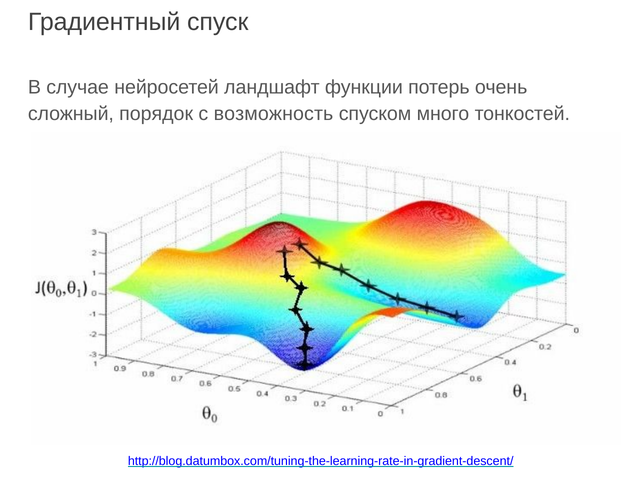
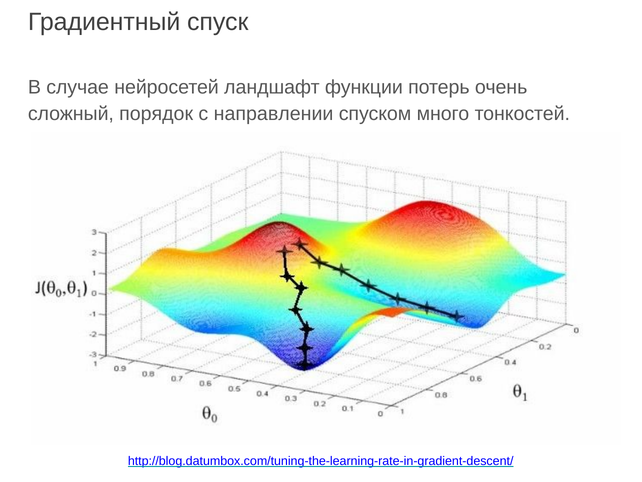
возможность: возможность -> направлении (274, 114)
